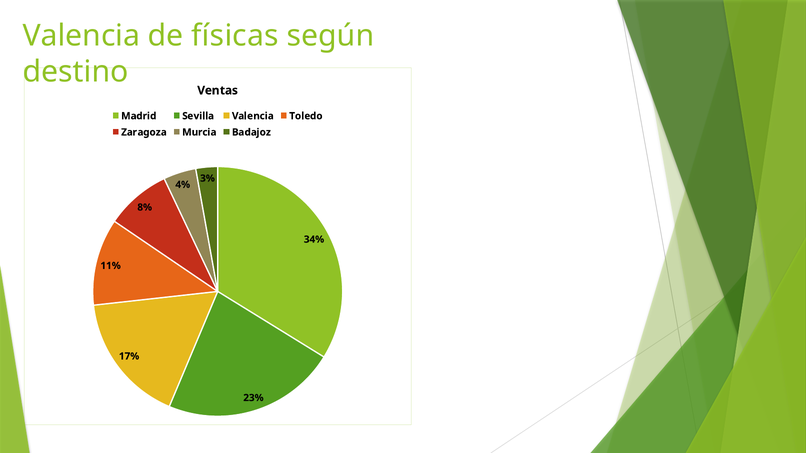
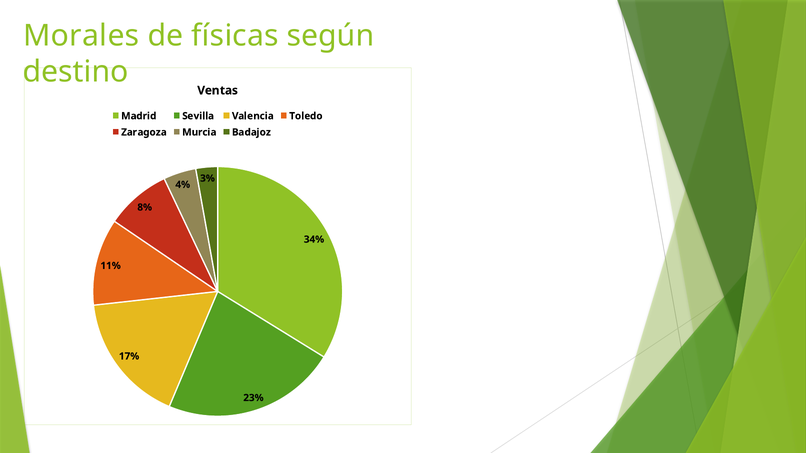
Valencia: Valencia -> Morales (81, 36)
